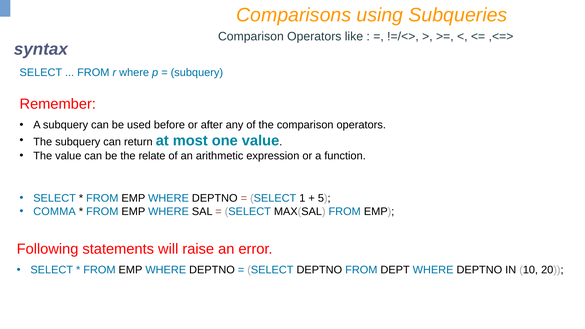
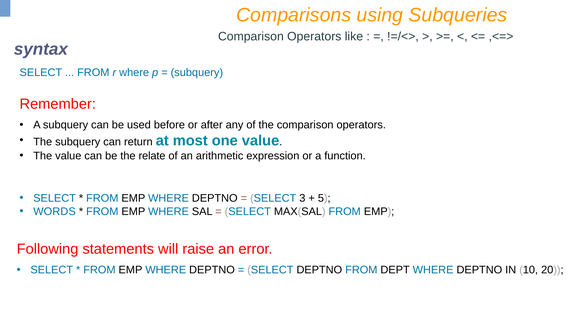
1: 1 -> 3 (302, 198)
COMMA: COMMA -> WORDS (55, 211)
